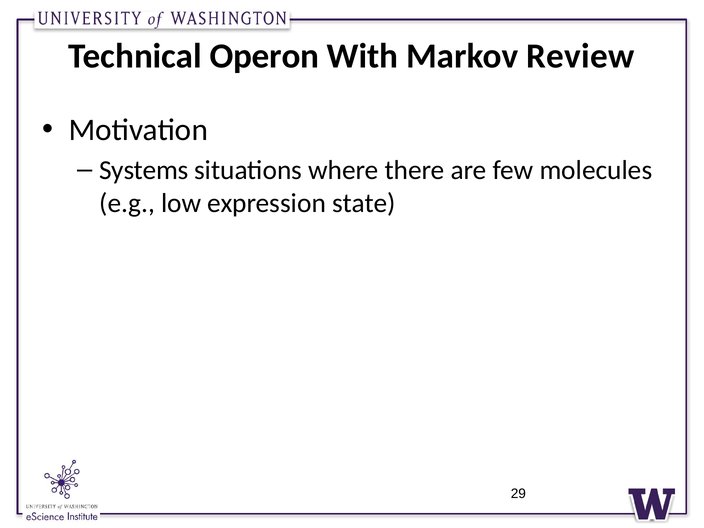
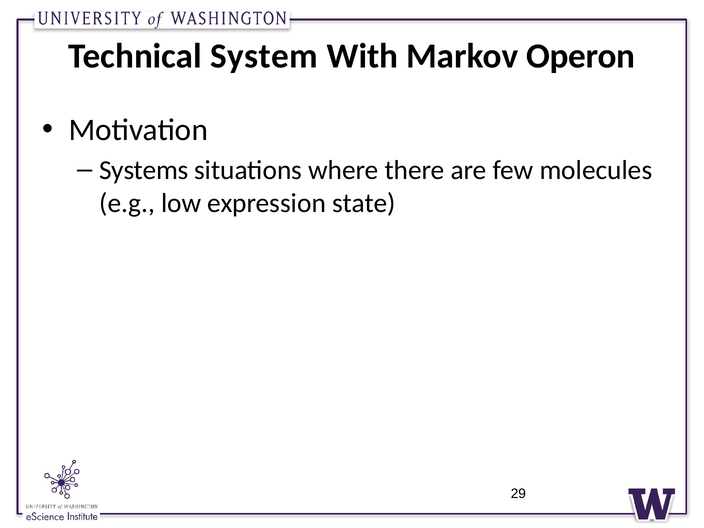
Operon: Operon -> System (264, 56)
Review: Review -> Operon (581, 56)
